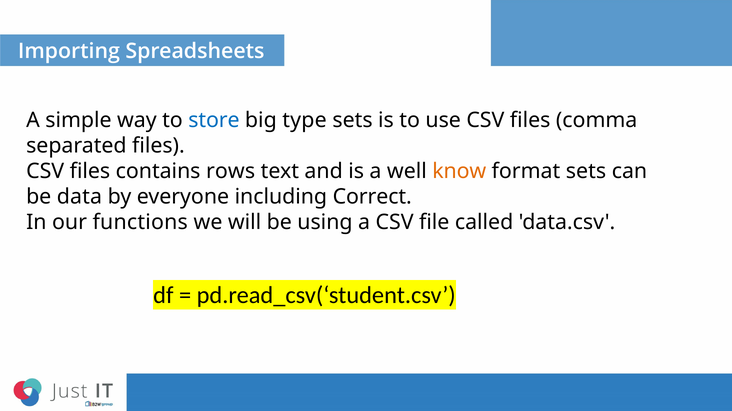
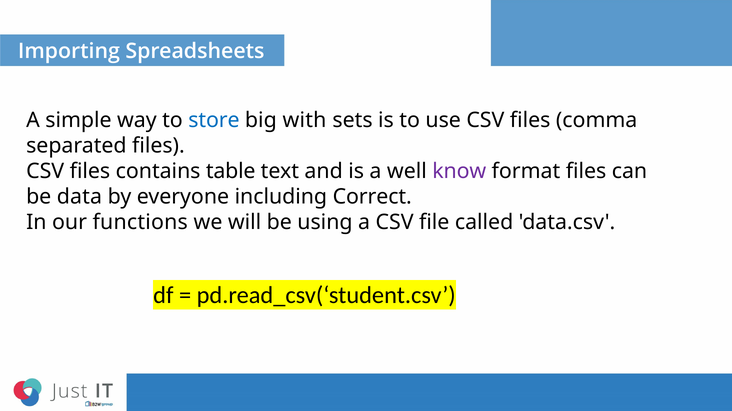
type: type -> with (304, 120)
rows: rows -> table (231, 171)
know colour: orange -> purple (459, 171)
format sets: sets -> files (586, 171)
